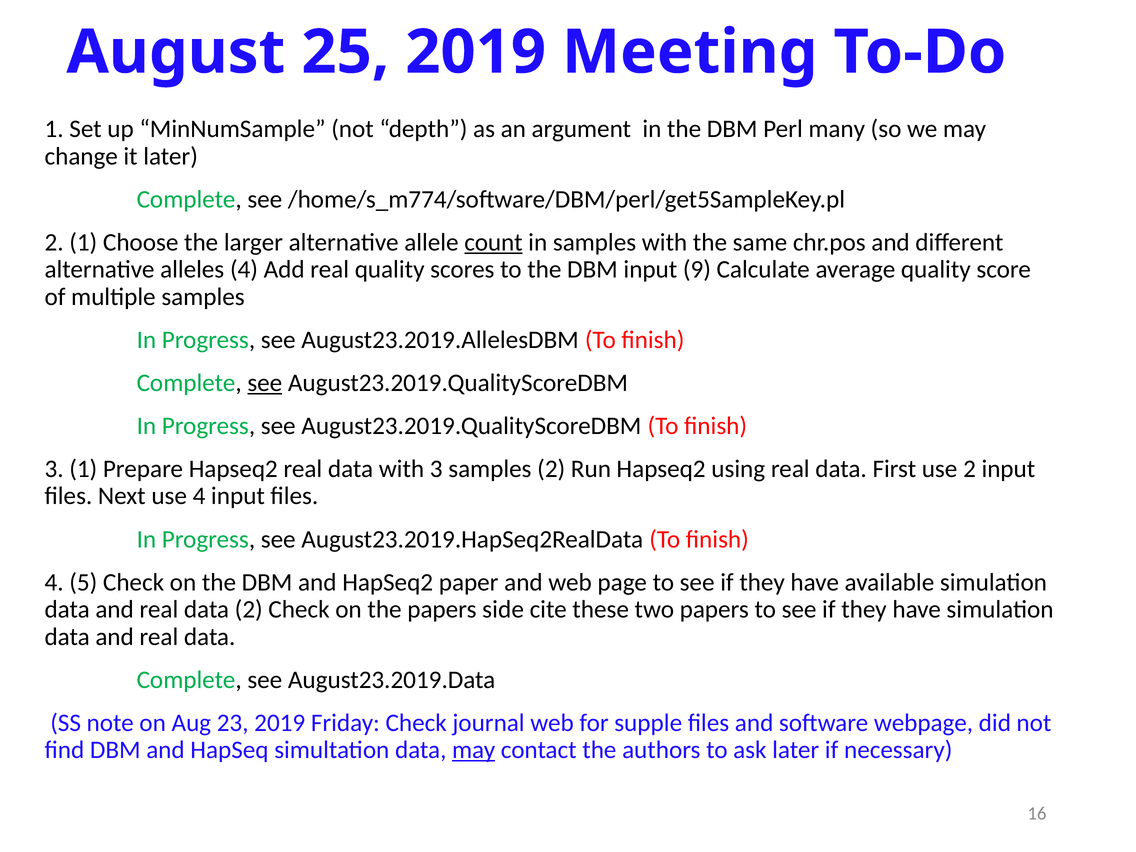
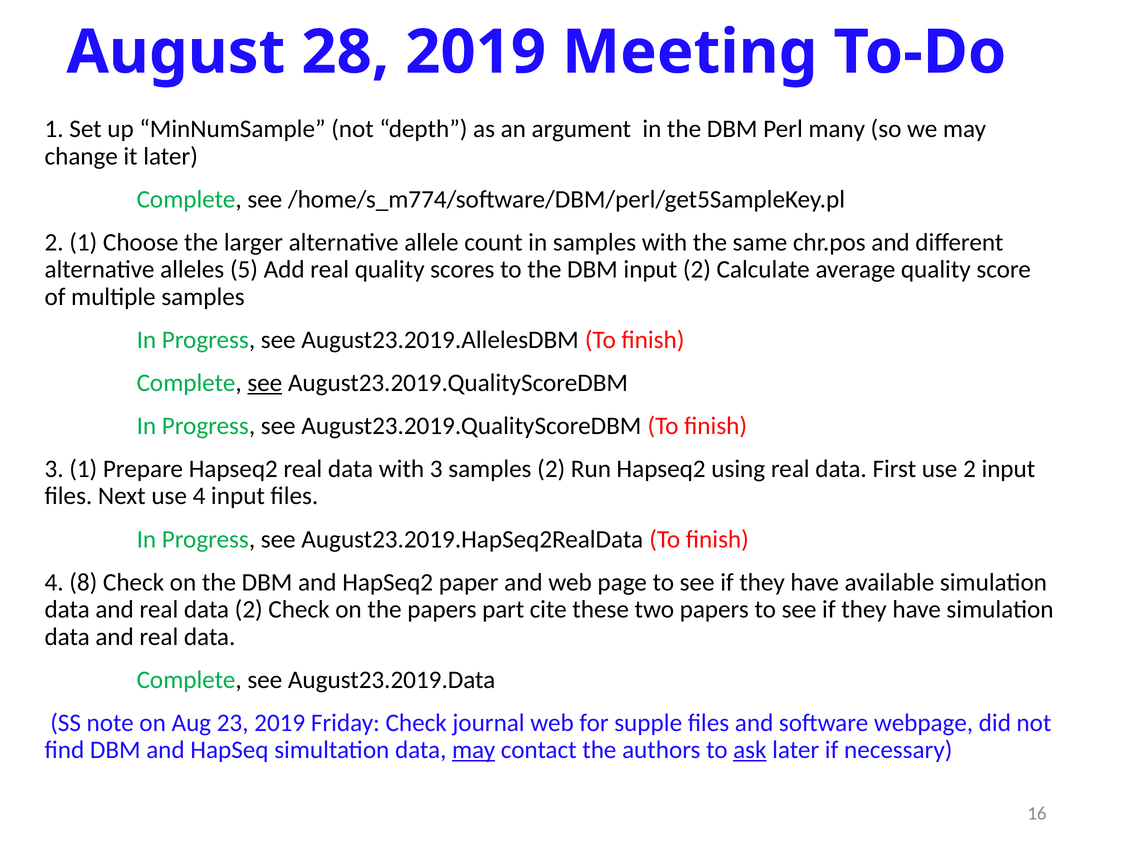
25: 25 -> 28 (345, 52)
count underline: present -> none (493, 242)
alleles 4: 4 -> 5 (244, 270)
input 9: 9 -> 2 (697, 270)
5: 5 -> 8 (83, 582)
side: side -> part (503, 609)
ask underline: none -> present (750, 750)
